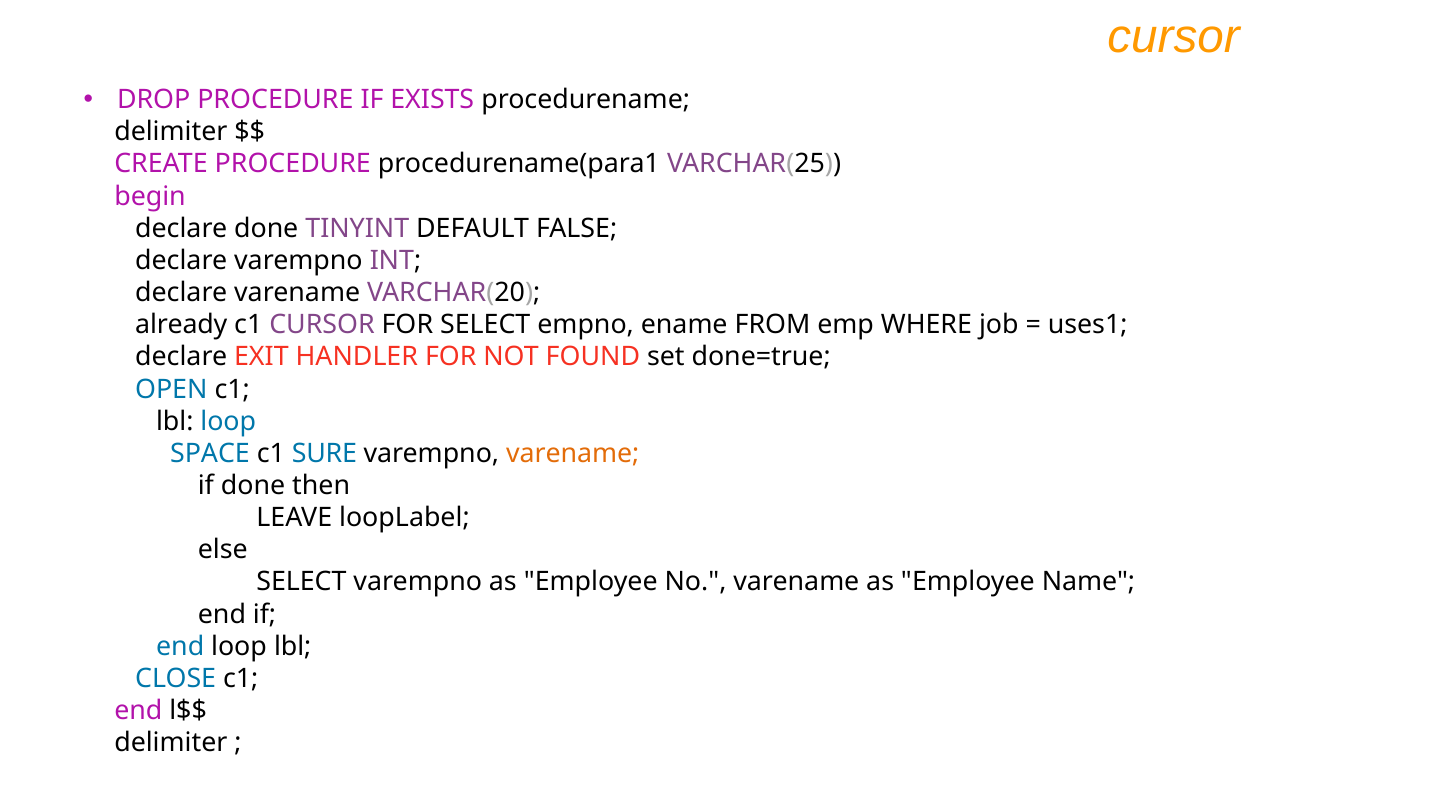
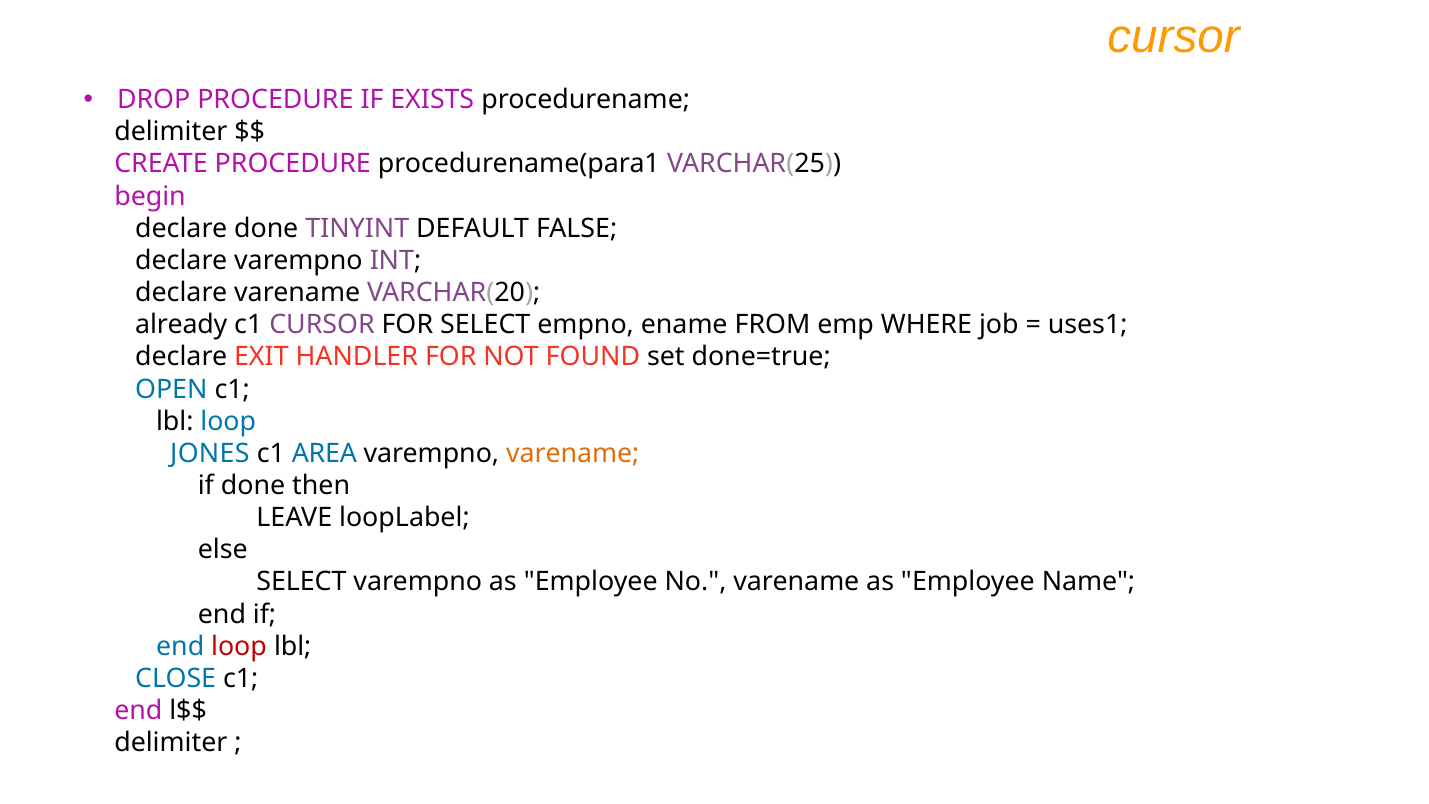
SPACE: SPACE -> JONES (210, 453)
SURE: SURE -> AREA (324, 453)
loop colour: black -> red (239, 646)
